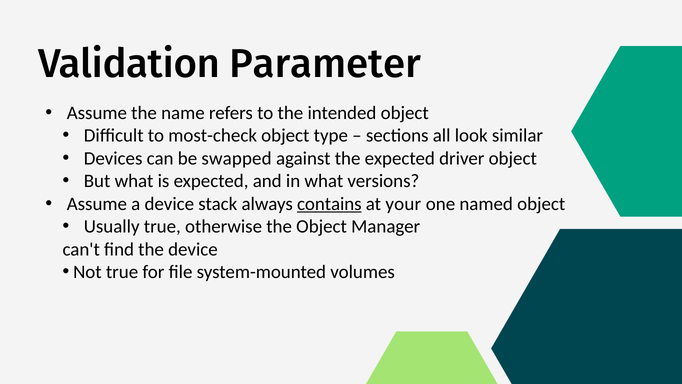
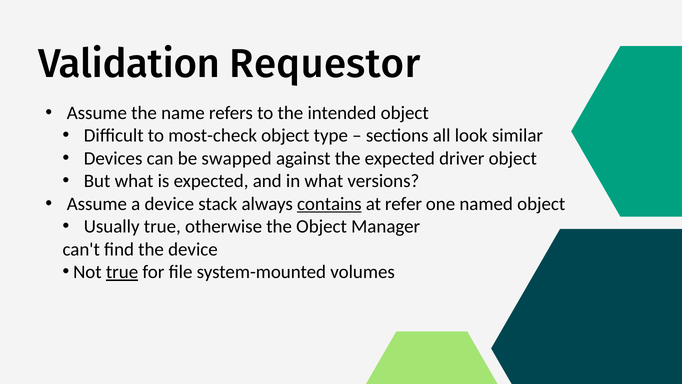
Parameter: Parameter -> Requestor (325, 64)
your: your -> refer (403, 204)
true underline: none -> present (122, 272)
